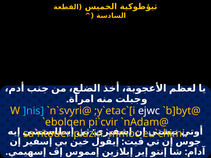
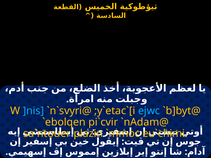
ejwc colour: white -> light blue (149, 111)
